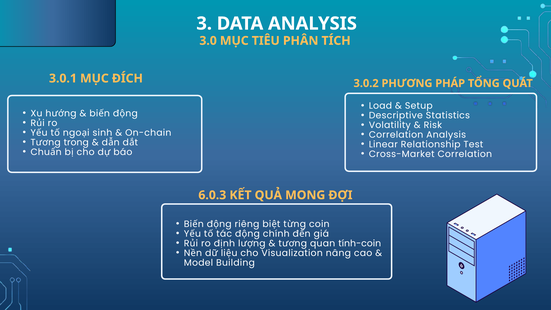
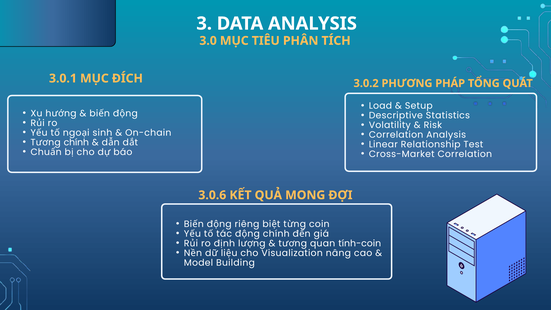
trong: trong -> chính (76, 142)
6.0.3: 6.0.3 -> 3.0.6 (212, 195)
